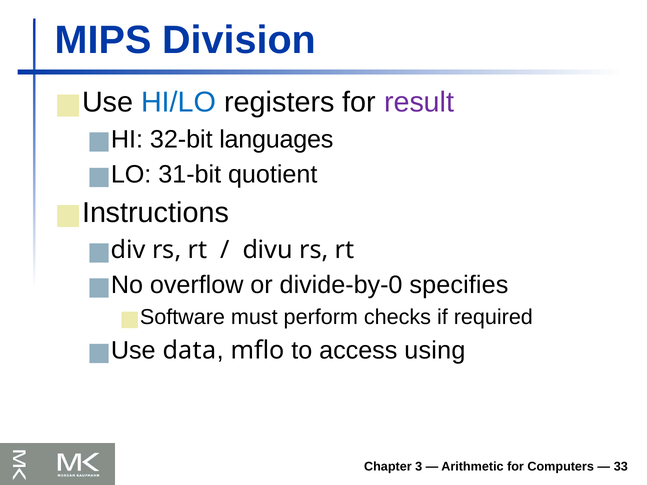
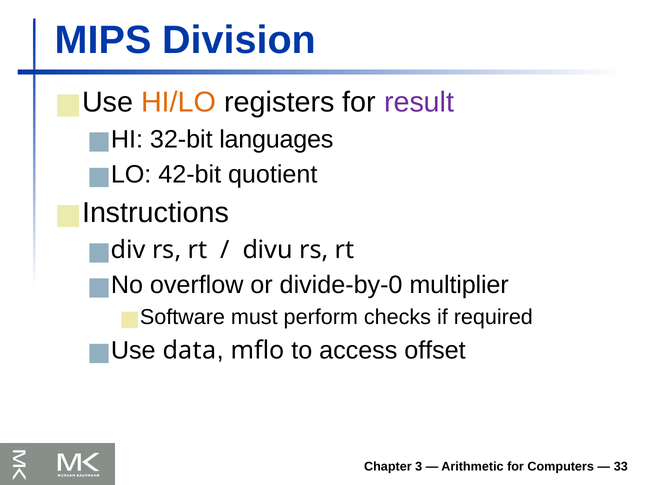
HI/LO colour: blue -> orange (179, 102)
31-bit: 31-bit -> 42-bit (190, 175)
specifies: specifies -> multiplier (459, 285)
using: using -> offset (435, 351)
